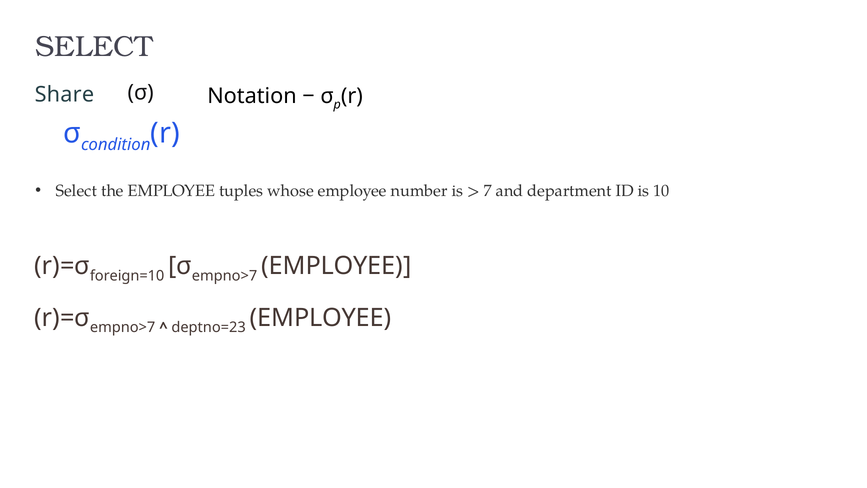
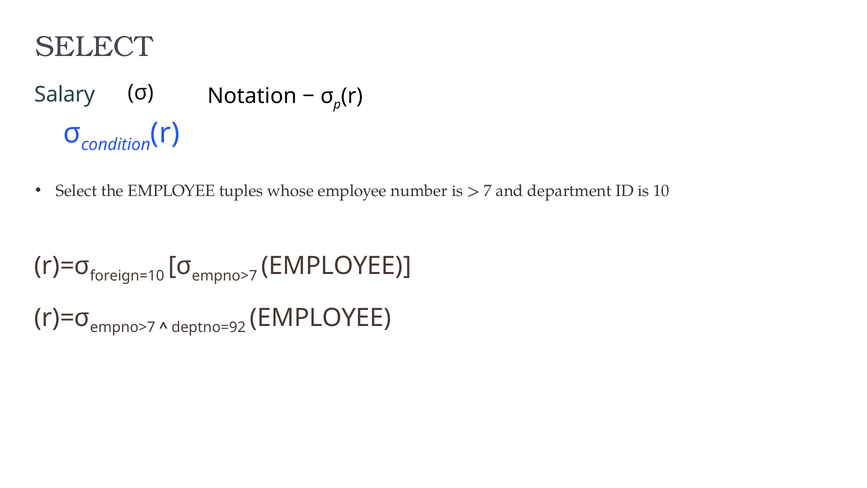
Share: Share -> Salary (65, 94)
deptno=23: deptno=23 -> deptno=92 (209, 327)
